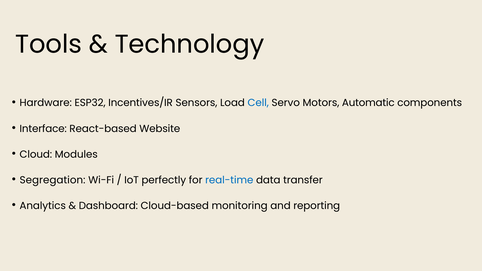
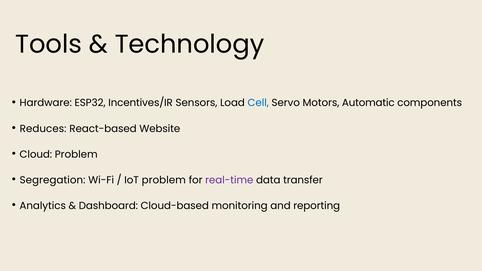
Interface: Interface -> Reduces (43, 129)
Cloud Modules: Modules -> Problem (76, 154)
IoT perfectly: perfectly -> problem (164, 180)
real-time colour: blue -> purple (229, 180)
